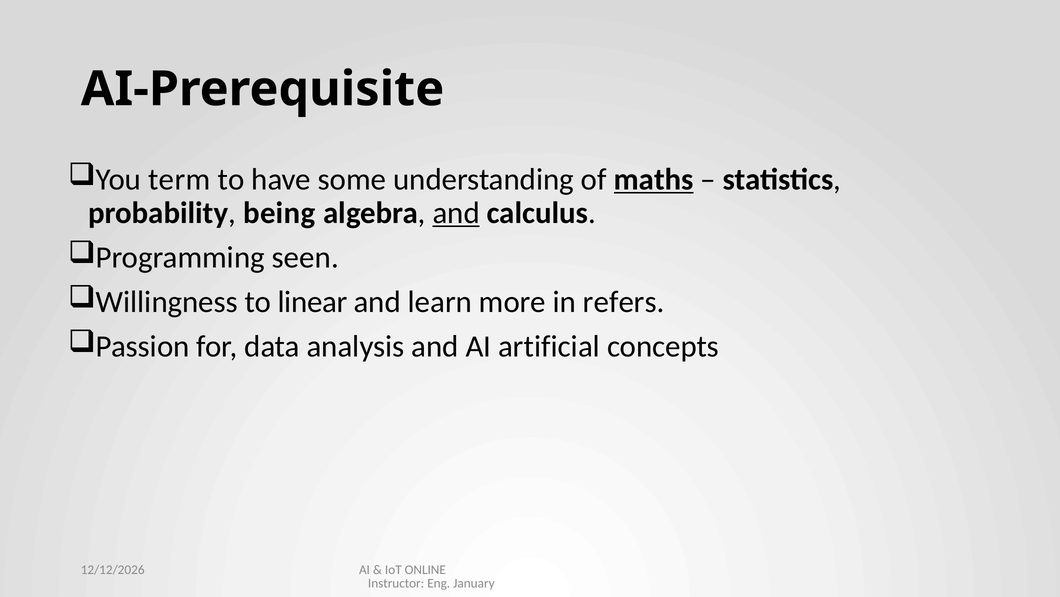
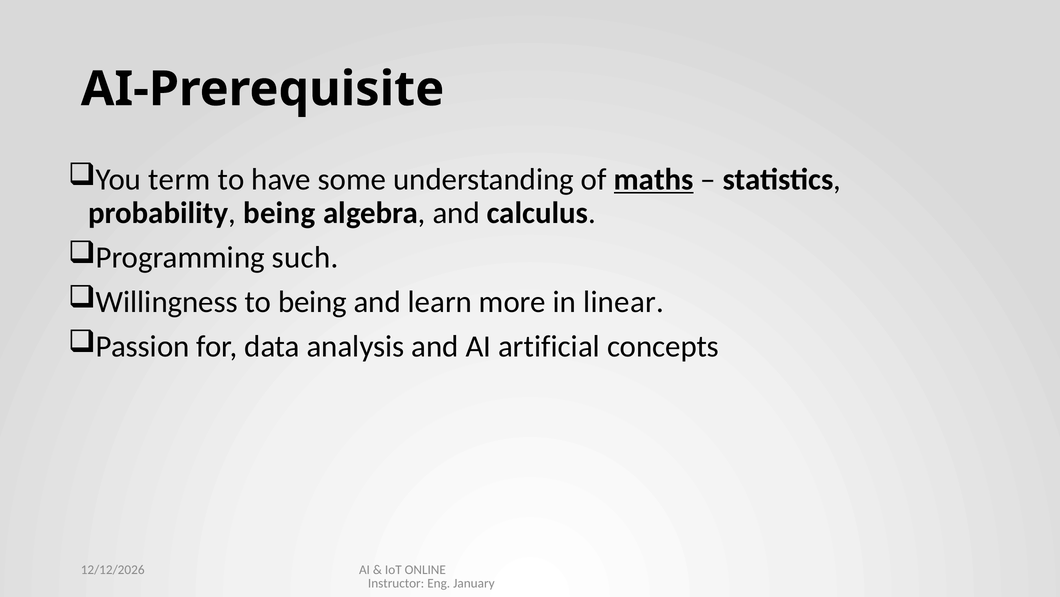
and underline: present -> none (456, 213)
seen: seen -> such (305, 257)
to linear: linear -> being (313, 302)
refers: refers -> linear (624, 302)
